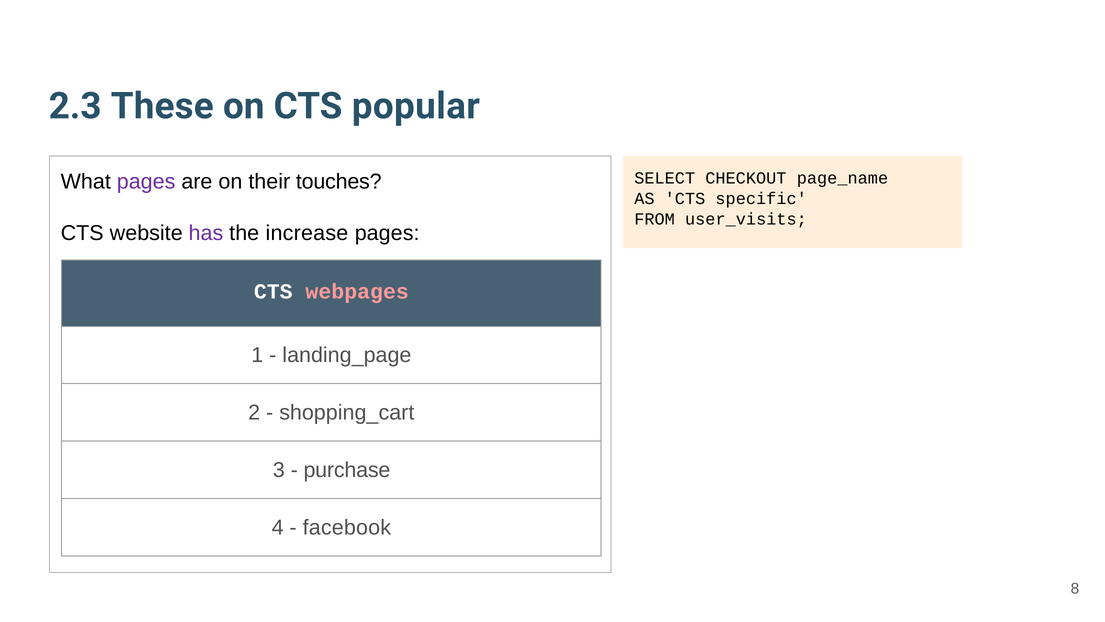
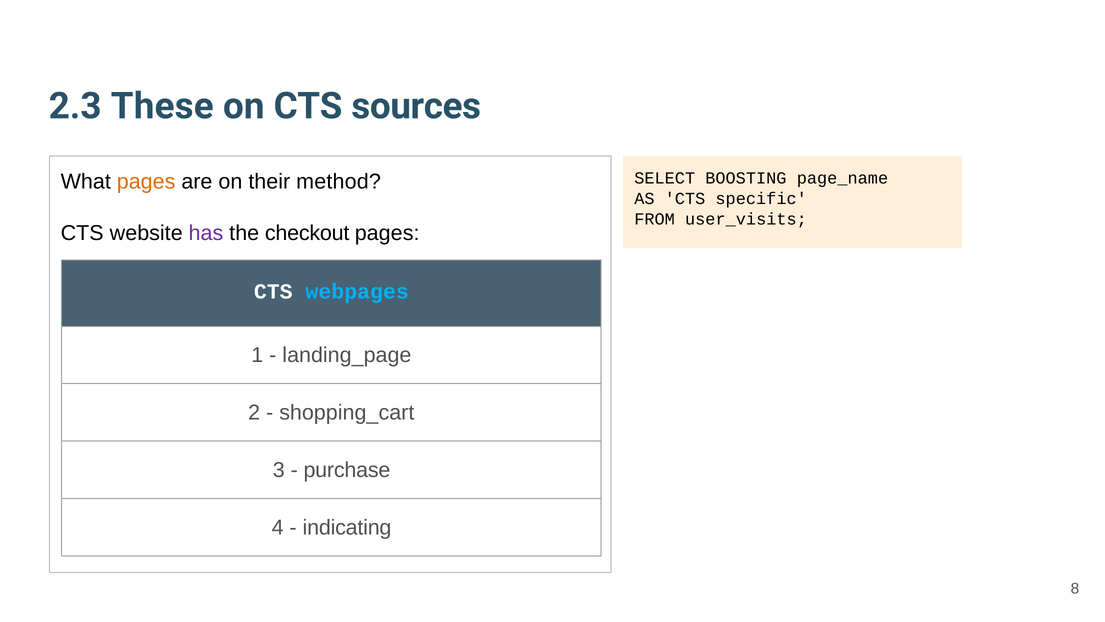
popular: popular -> sources (416, 106)
pages colour: purple -> orange (146, 181)
touches: touches -> method (339, 181)
CHECKOUT: CHECKOUT -> BOOSTING (746, 178)
increase: increase -> checkout (307, 233)
webpages colour: pink -> light blue (357, 292)
facebook: facebook -> indicating (347, 527)
